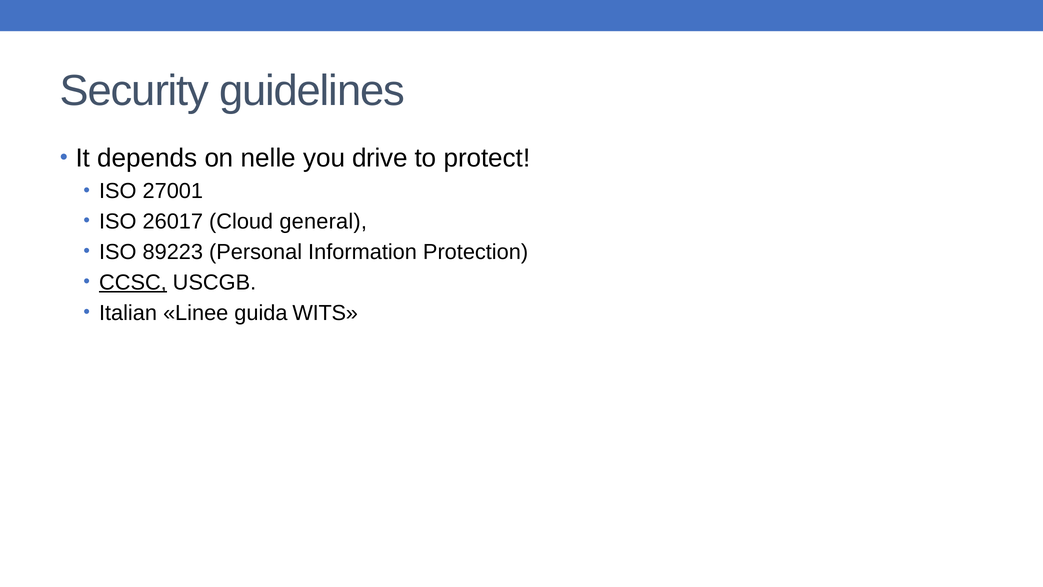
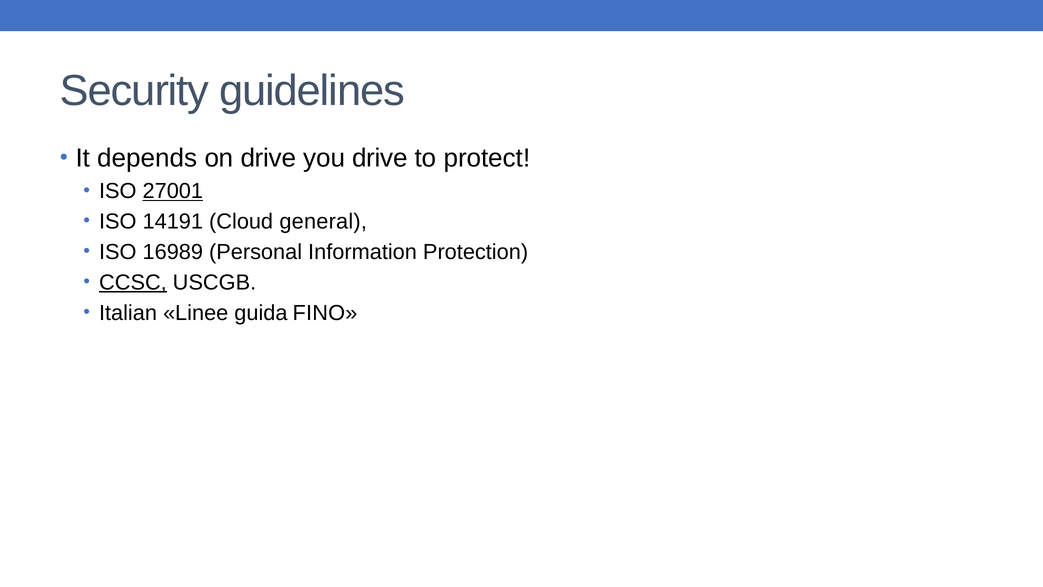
on nelle: nelle -> drive (268, 158)
27001 underline: none -> present (173, 191)
26017: 26017 -> 14191 (173, 221)
89223: 89223 -> 16989 (173, 252)
WITS: WITS -> FINO (325, 313)
